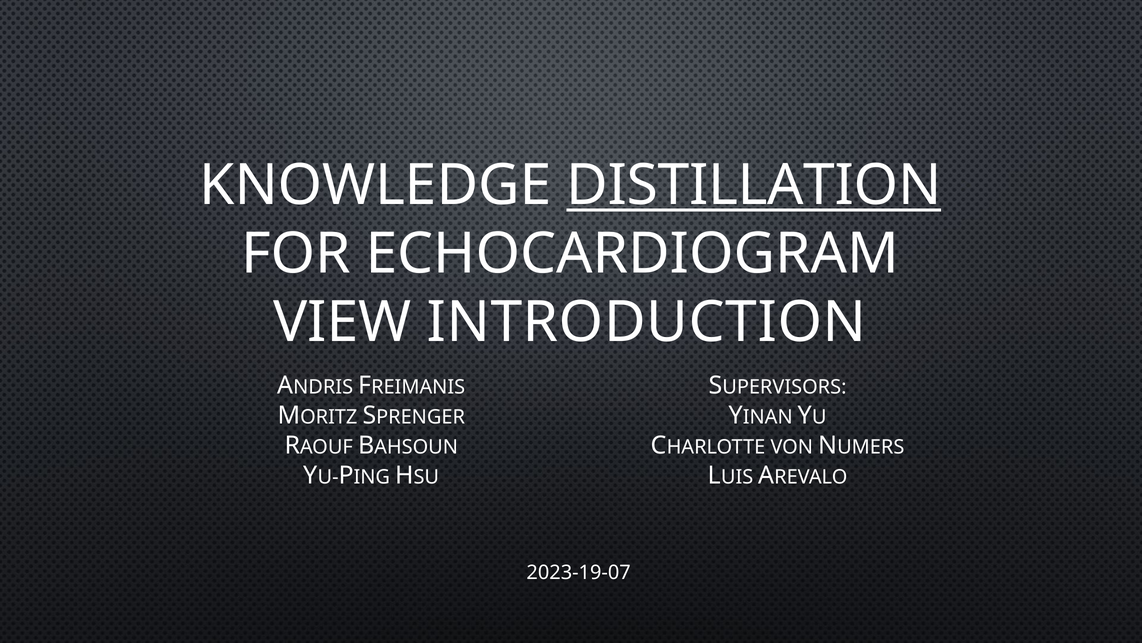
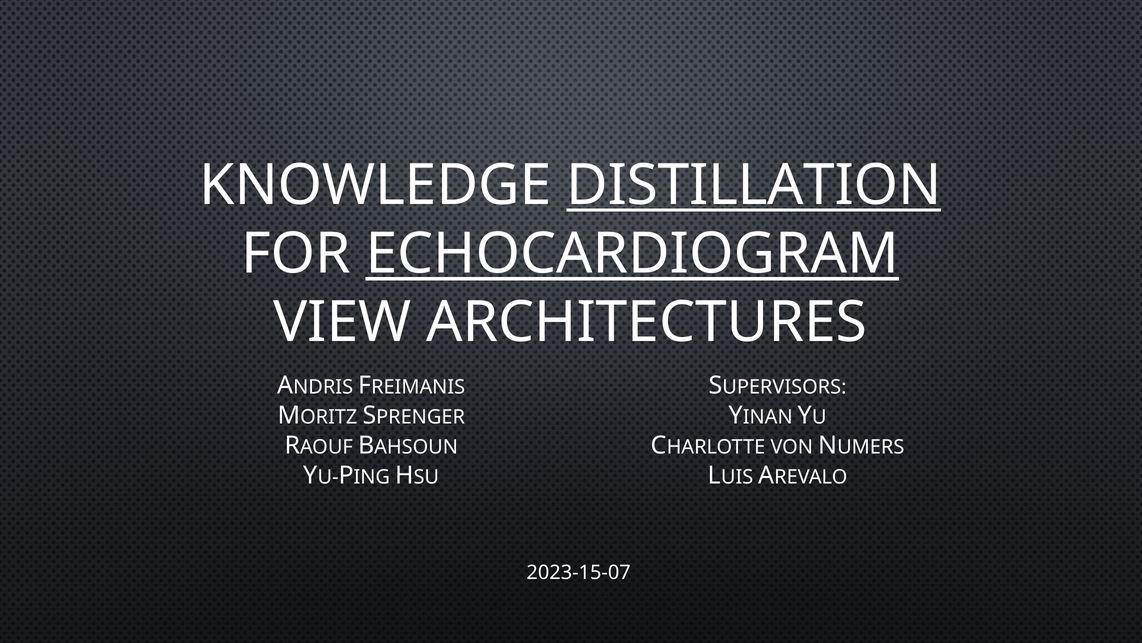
ECHOCARDIOGRAM underline: none -> present (632, 254)
INTRODUCTION: INTRODUCTION -> ARCHITECTURES (647, 322)
2023-19-07: 2023-19-07 -> 2023-15-07 (579, 572)
